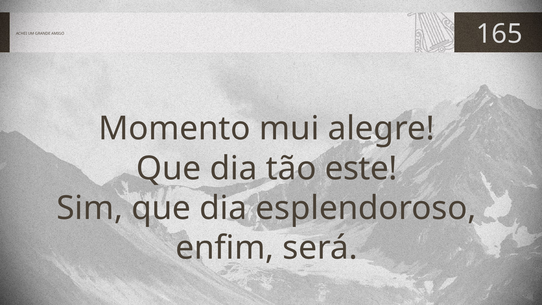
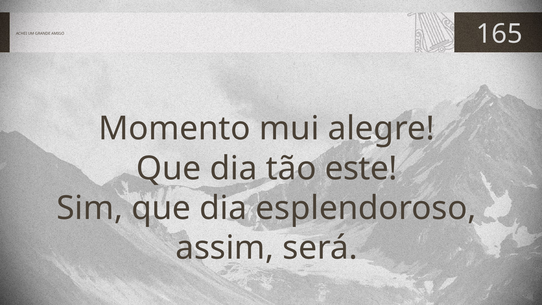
enfim: enfim -> assim (225, 248)
